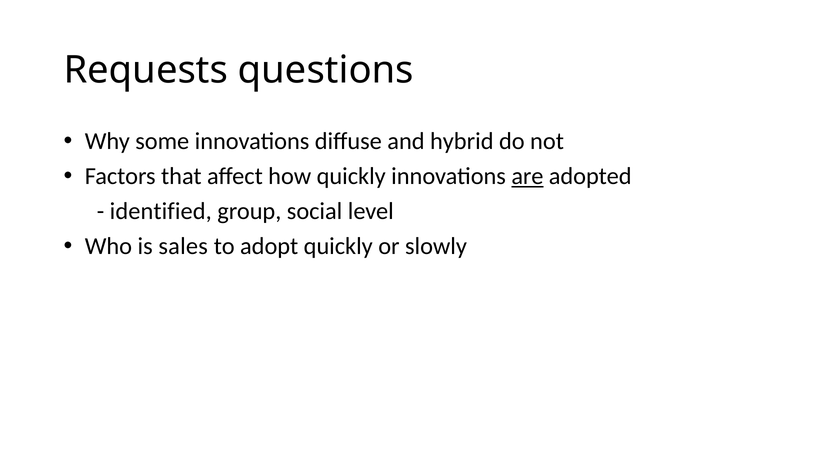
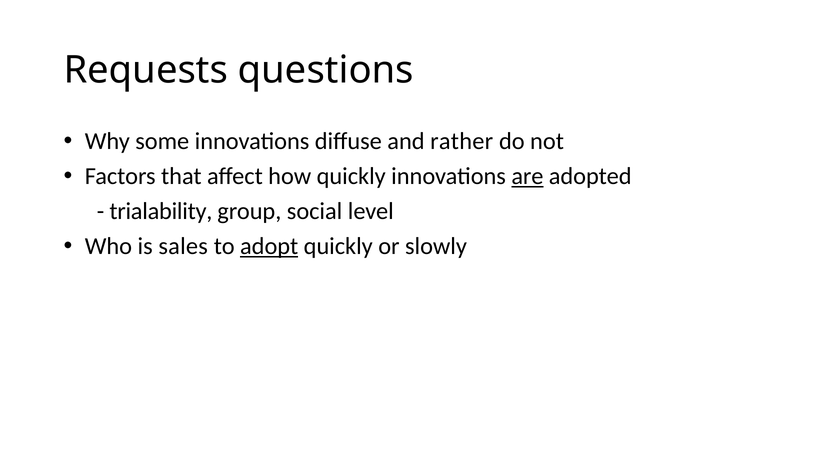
hybrid: hybrid -> rather (462, 141)
identified: identified -> trialability (161, 211)
adopt underline: none -> present (269, 247)
